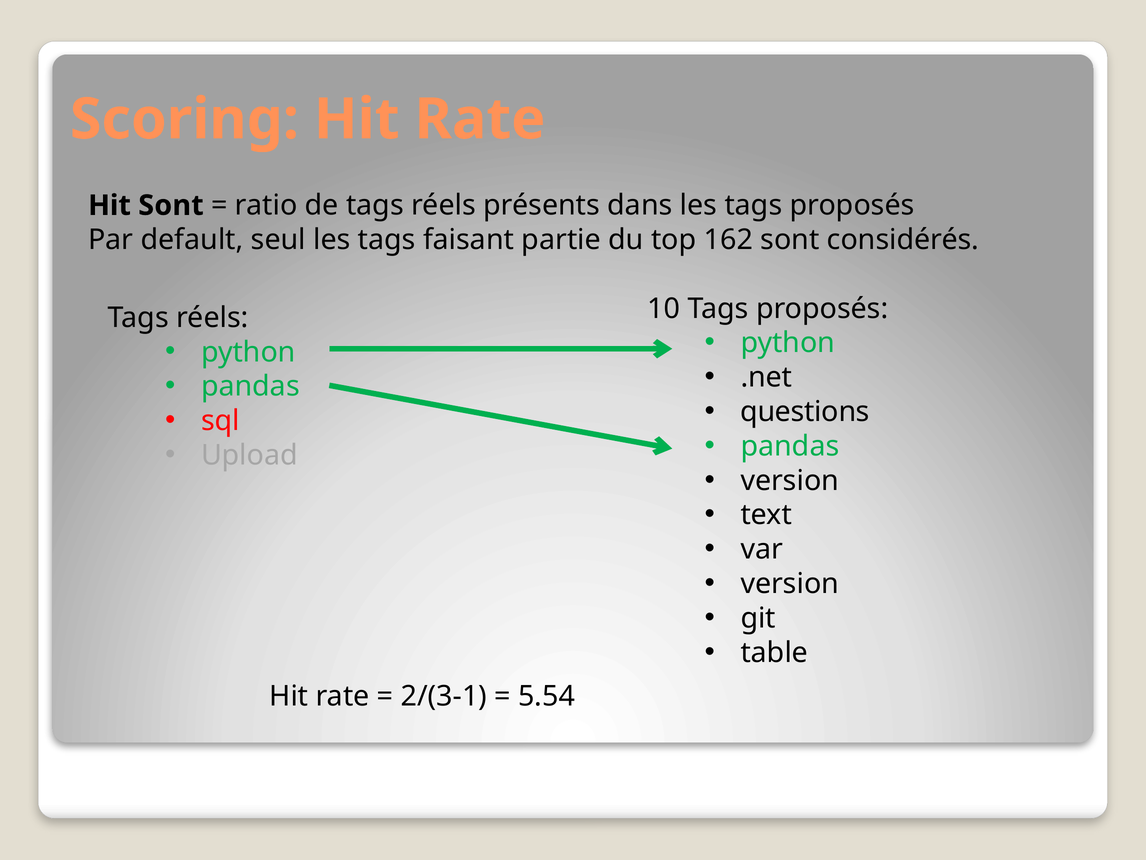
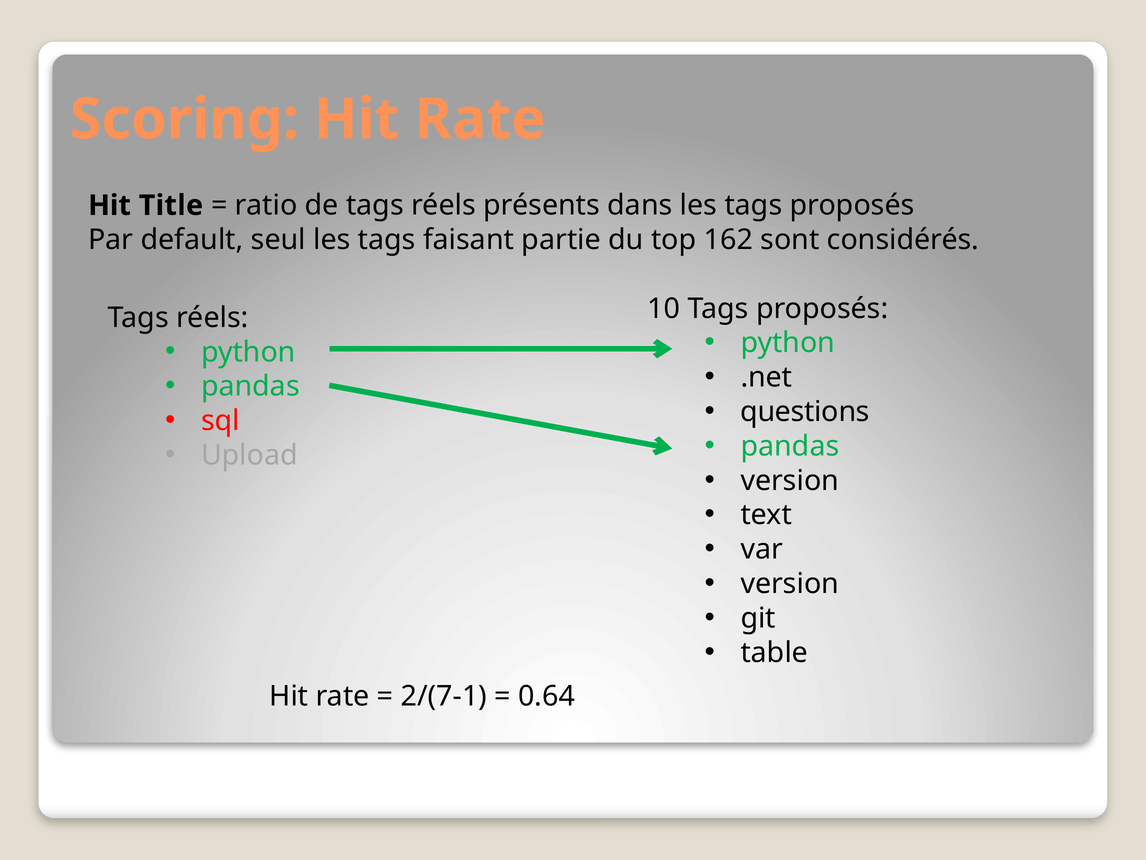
Hit Sont: Sont -> Title (171, 205)
2/(3-1: 2/(3-1 -> 2/(7-1 (444, 696)
5.54: 5.54 -> 0.64 (547, 696)
